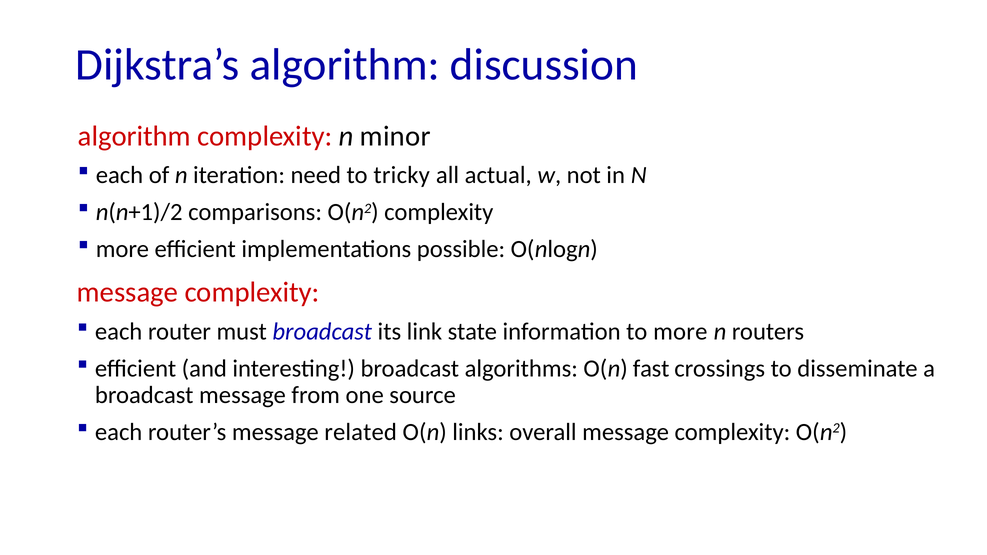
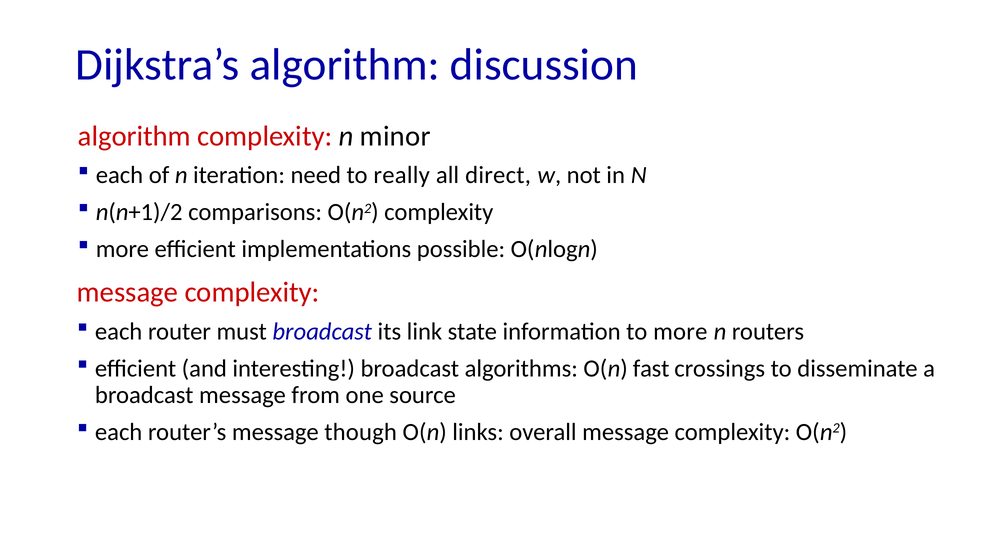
tricky: tricky -> really (402, 175)
actual: actual -> direct (498, 175)
related: related -> though (361, 432)
